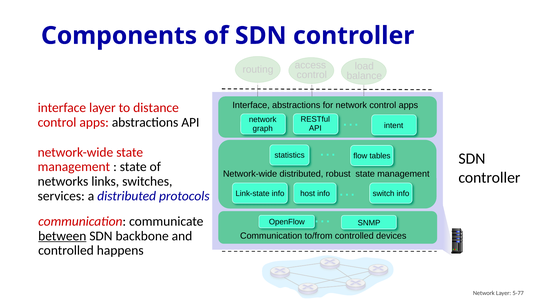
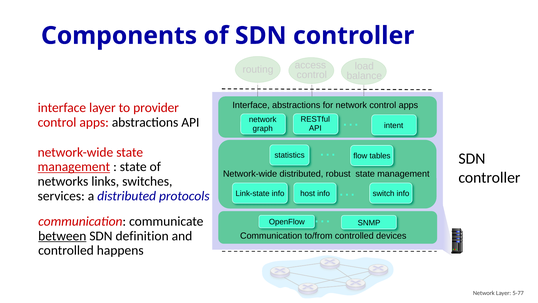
distance: distance -> provider (156, 108)
management underline: none -> present (74, 167)
backbone: backbone -> definition (142, 236)
